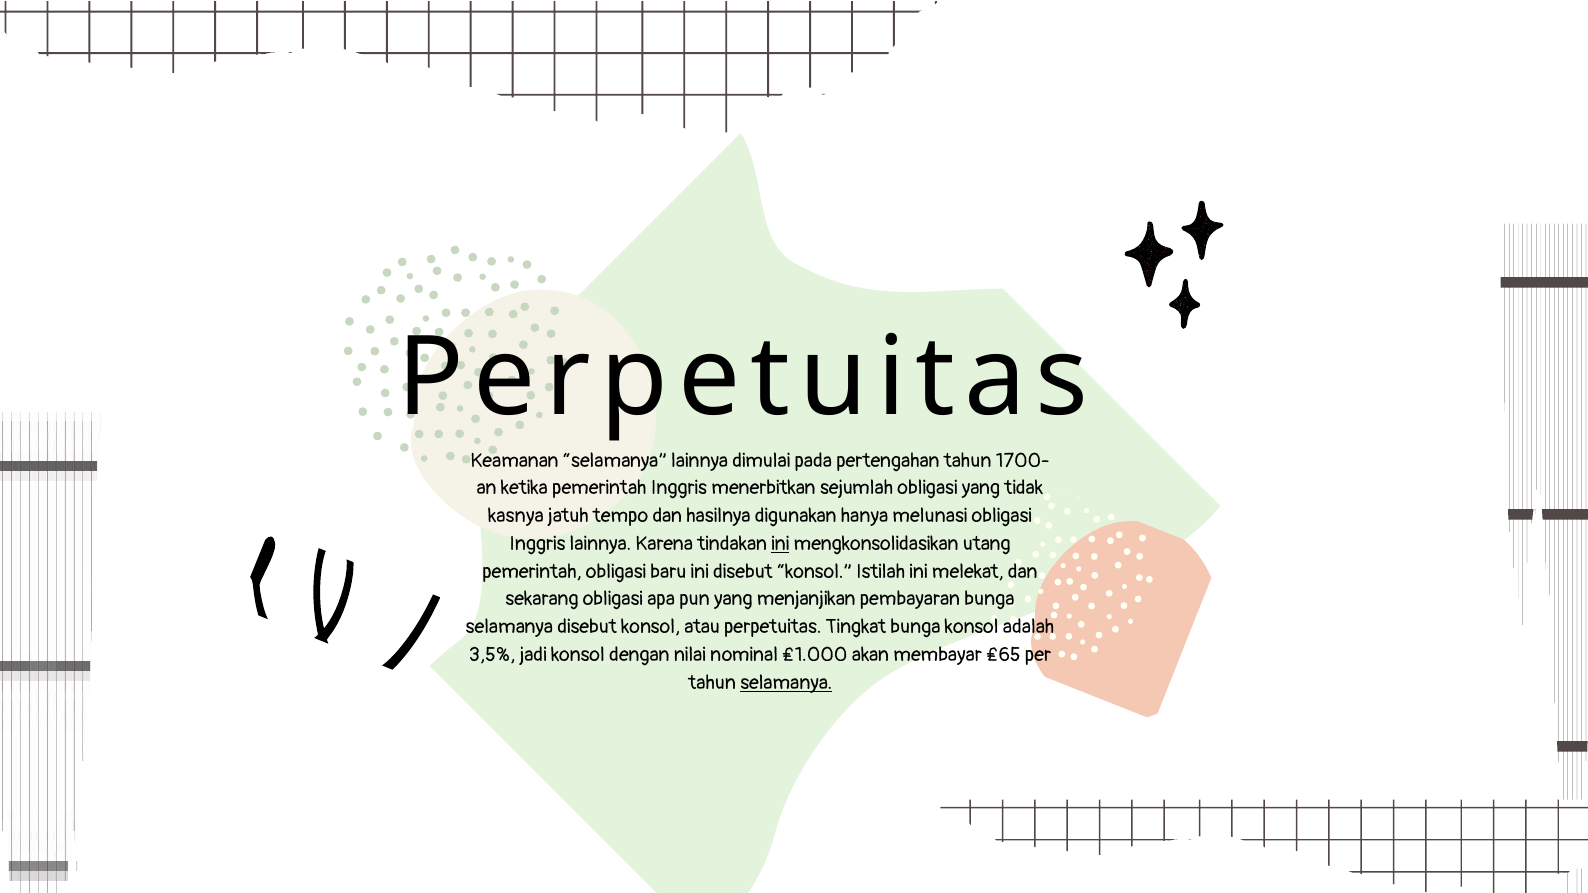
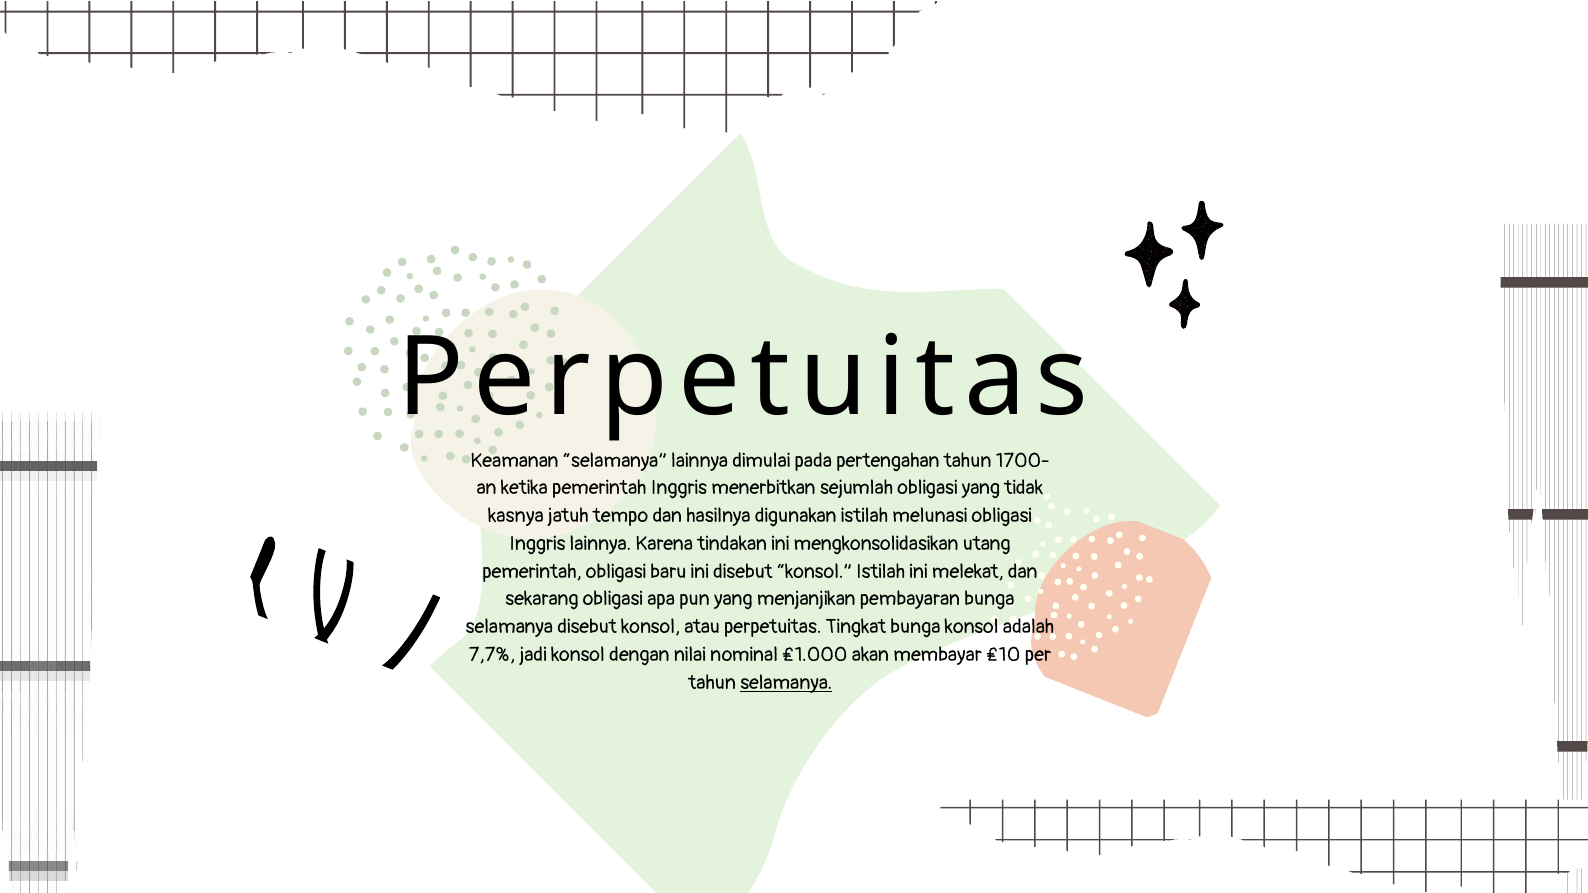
digunakan hanya: hanya -> istilah (865, 516)
ini underline: present -> none (780, 544)
3,5%: 3,5% -> 7,7% (492, 655)
₤65: ₤65 -> ₤10 (1003, 655)
